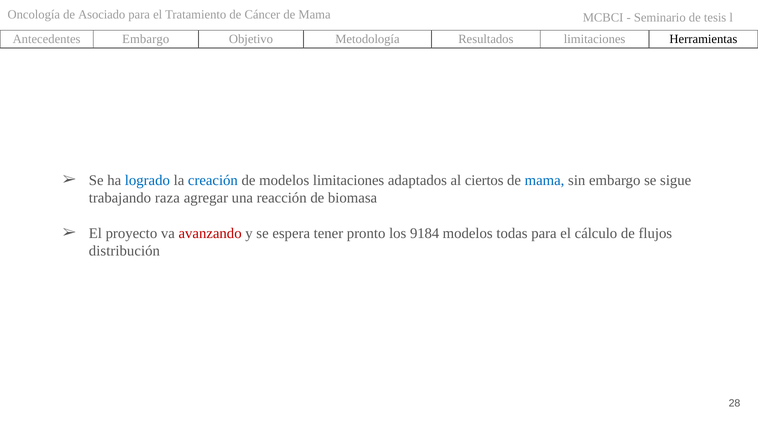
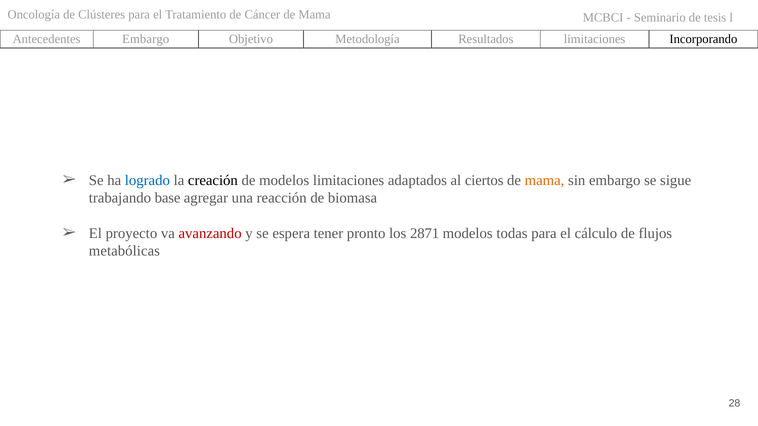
Asociado: Asociado -> Clústeres (102, 15)
Herramientas: Herramientas -> Incorporando (703, 39)
creación colour: blue -> black (213, 181)
mama colour: blue -> orange (545, 181)
raza: raza -> base (168, 198)
9184: 9184 -> 2871 (425, 234)
distribución: distribución -> metabólicas (124, 251)
